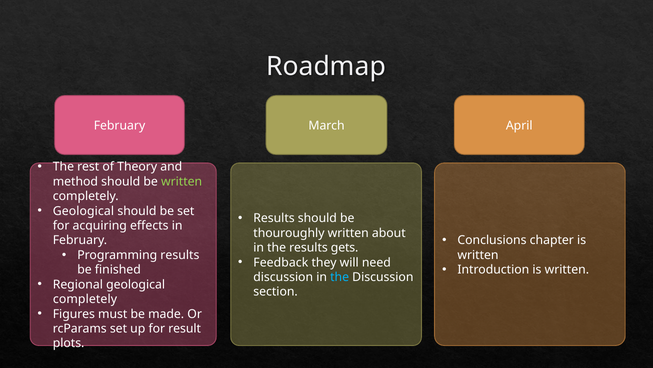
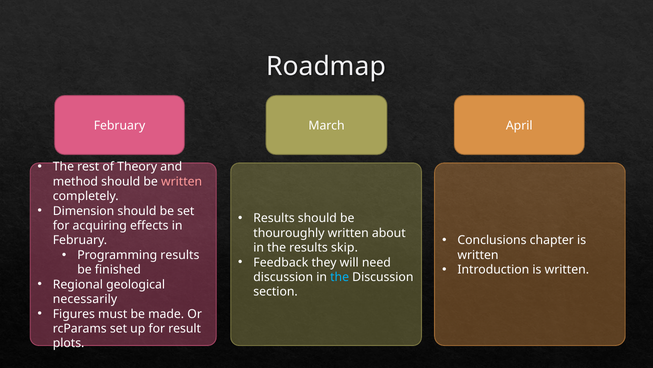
written colour: light green -> pink (182, 181)
Geological: Geological -> Dimension (84, 211)
gets: gets -> skip (344, 247)
completely: completely -> necessarily (85, 299)
